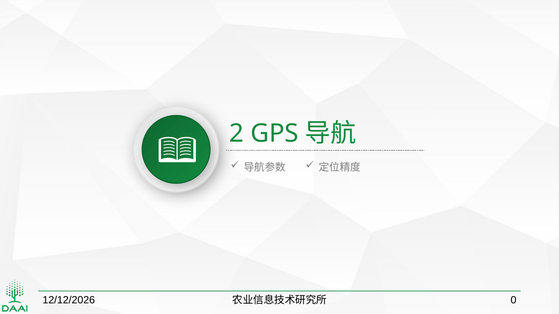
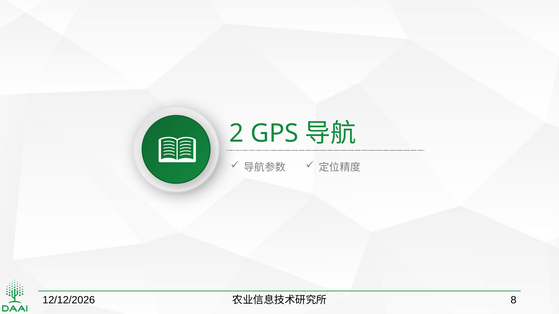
0: 0 -> 8 (514, 301)
